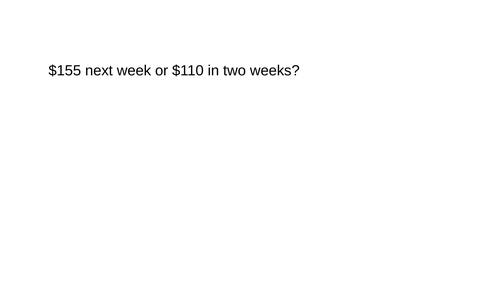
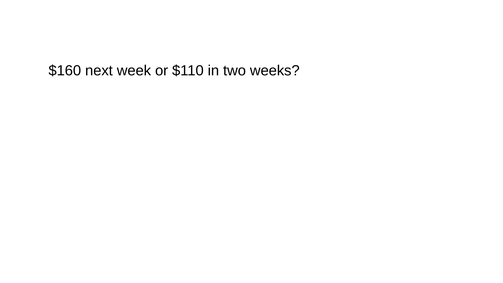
$155: $155 -> $160 (65, 71)
